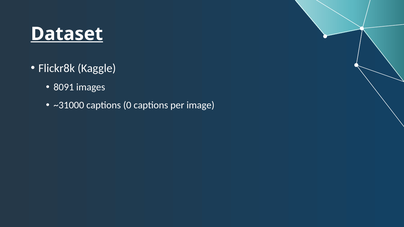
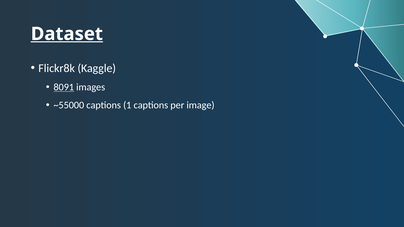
8091 underline: none -> present (64, 87)
~31000: ~31000 -> ~55000 (69, 105)
0: 0 -> 1 (127, 105)
